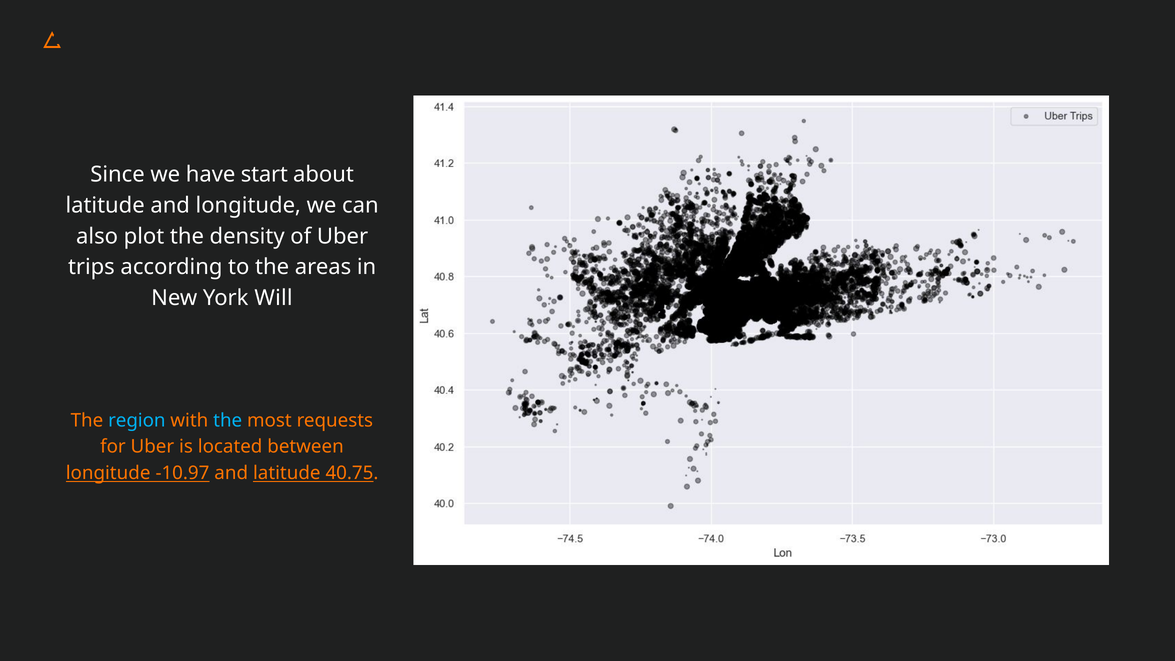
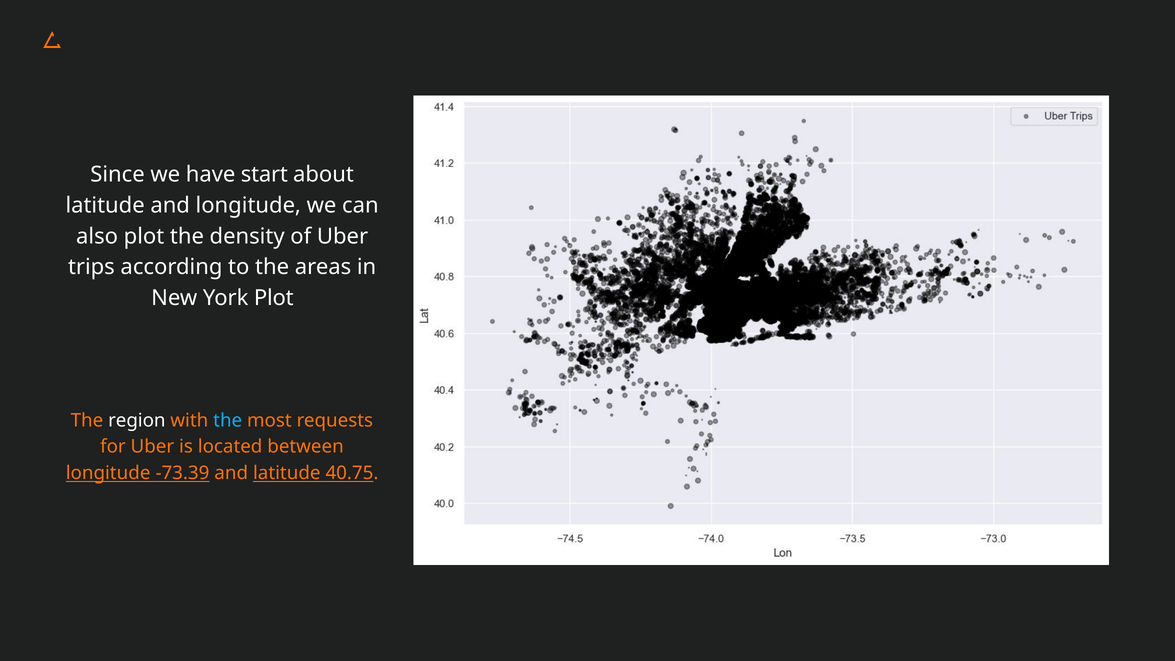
York Will: Will -> Plot (274, 298)
region colour: light blue -> white (137, 420)
-10.97: -10.97 -> -73.39 (182, 473)
